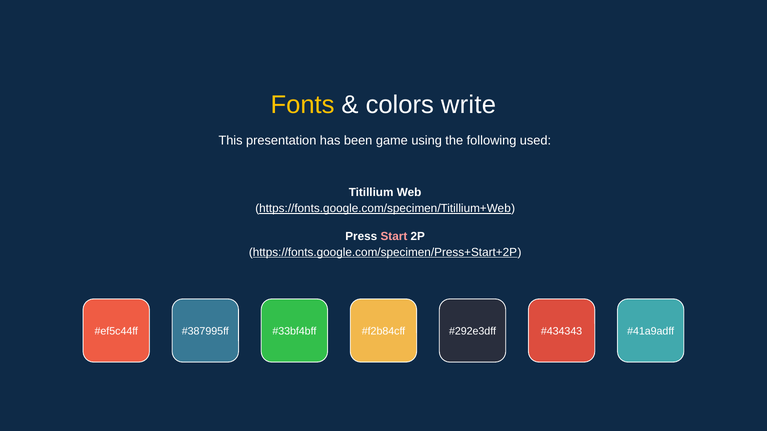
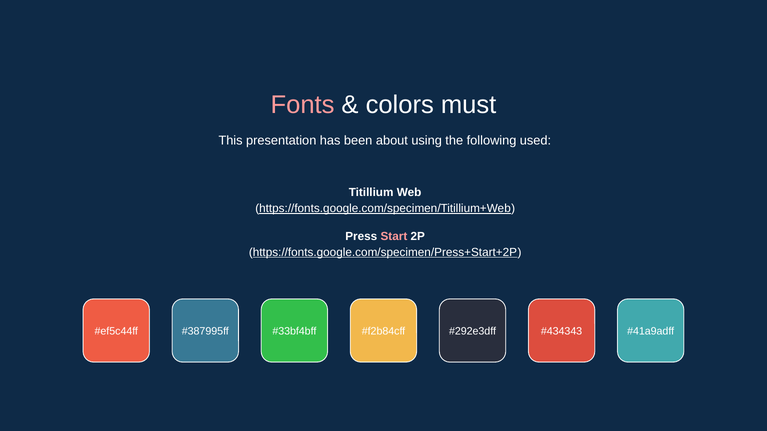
Fonts colour: yellow -> pink (303, 105)
write: write -> must (469, 105)
game: game -> about (392, 141)
